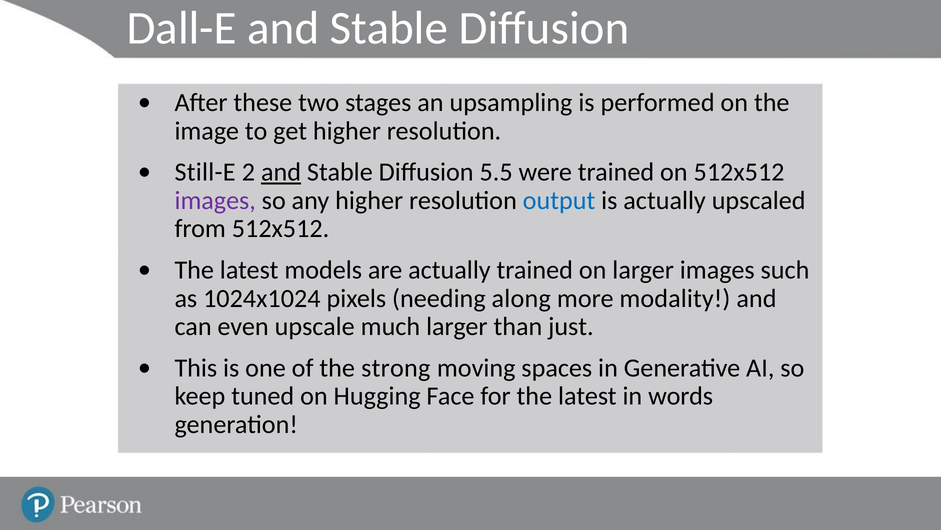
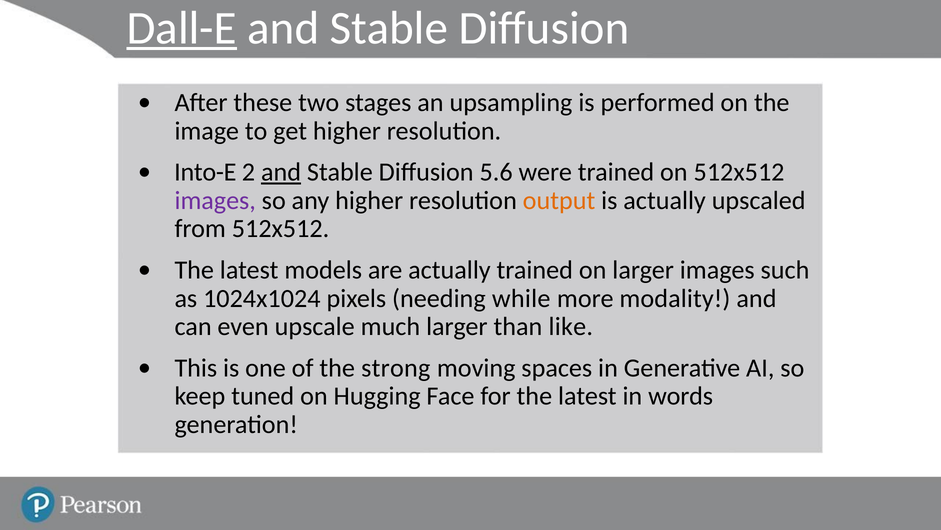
Dall-E underline: none -> present (182, 28)
Still-E: Still-E -> Into-E (205, 172)
5.5: 5.5 -> 5.6 (496, 172)
output colour: blue -> orange (559, 200)
along: along -> while (521, 298)
just: just -> like (571, 326)
